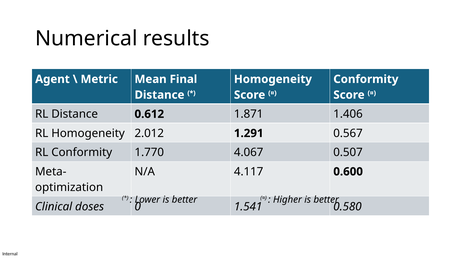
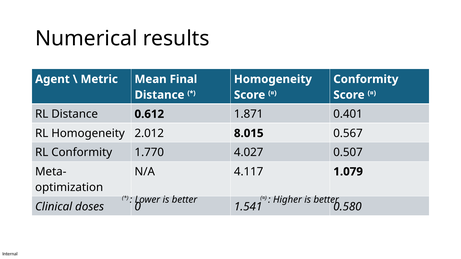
1.406: 1.406 -> 0.401 (348, 114)
1.291: 1.291 -> 8.015 (249, 133)
4.067: 4.067 -> 4.027 (249, 153)
0.600: 0.600 -> 1.079 (348, 172)
